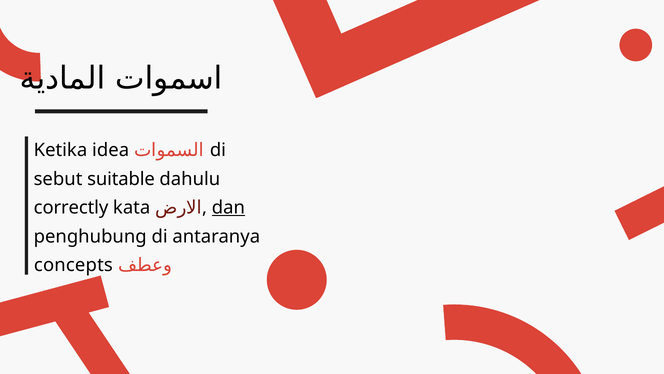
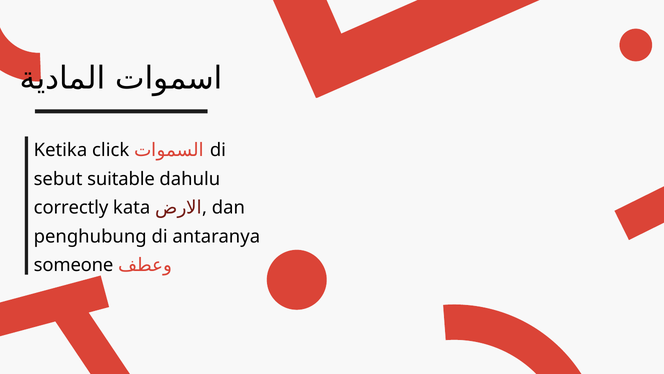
idea: idea -> click (111, 150)
dan underline: present -> none (228, 207)
concepts: concepts -> someone (74, 265)
